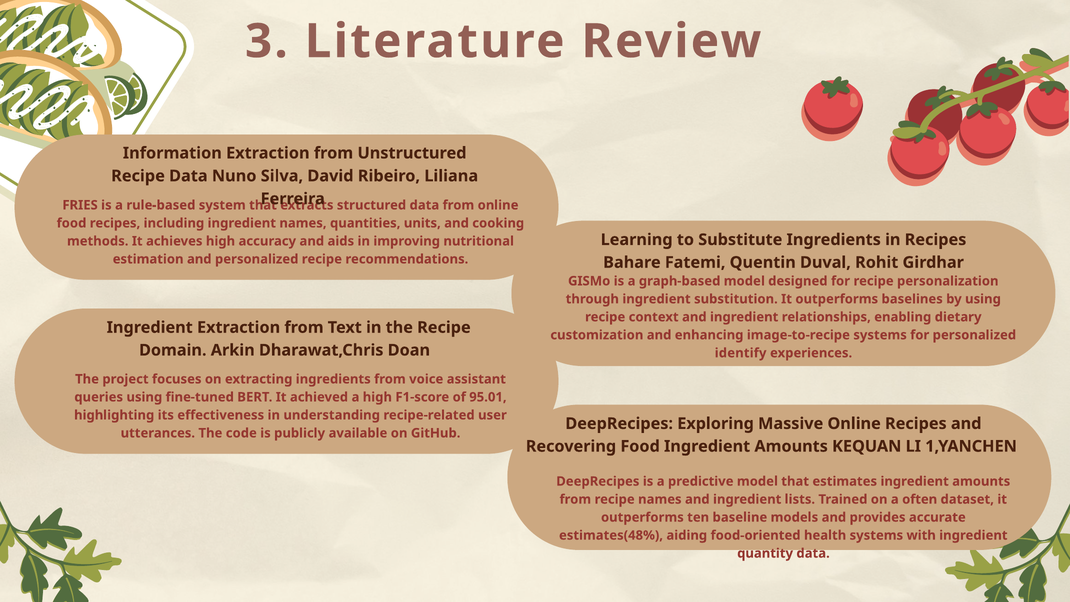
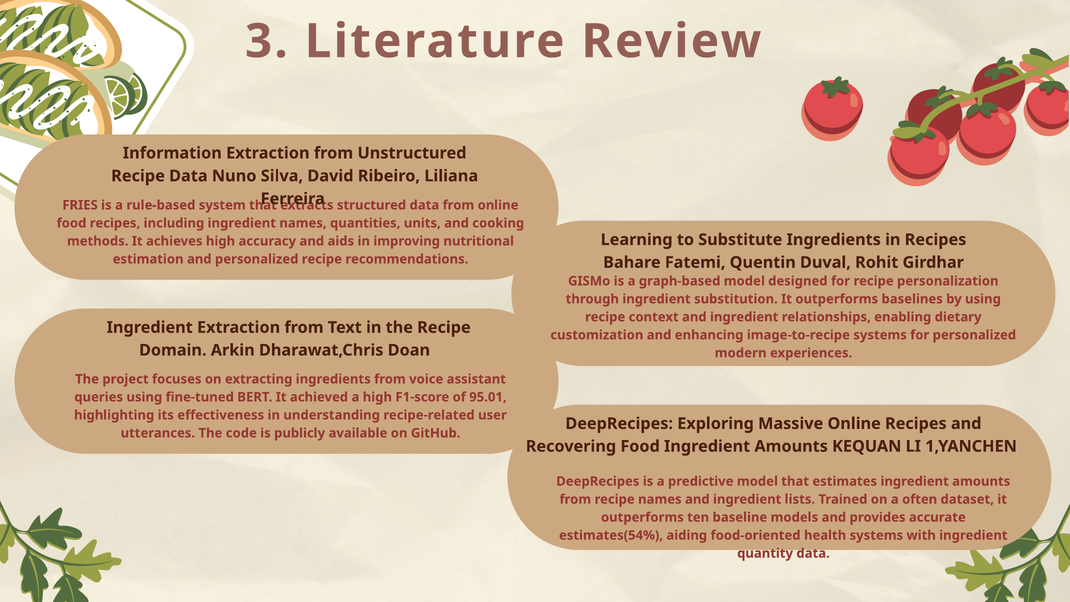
identify: identify -> modern (741, 353)
estimates(48%: estimates(48% -> estimates(54% (611, 535)
